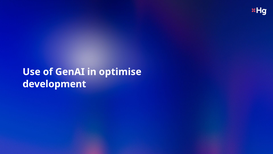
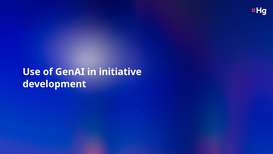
optimise: optimise -> initiative (120, 72)
